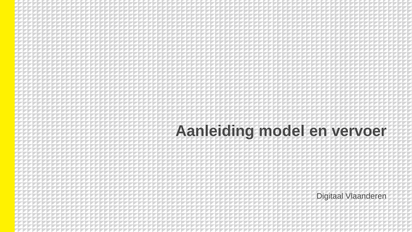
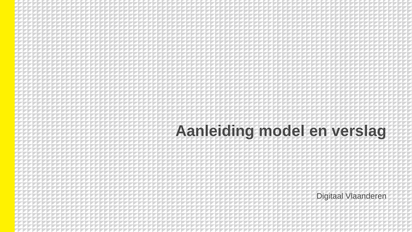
vervoer: vervoer -> verslag (359, 131)
